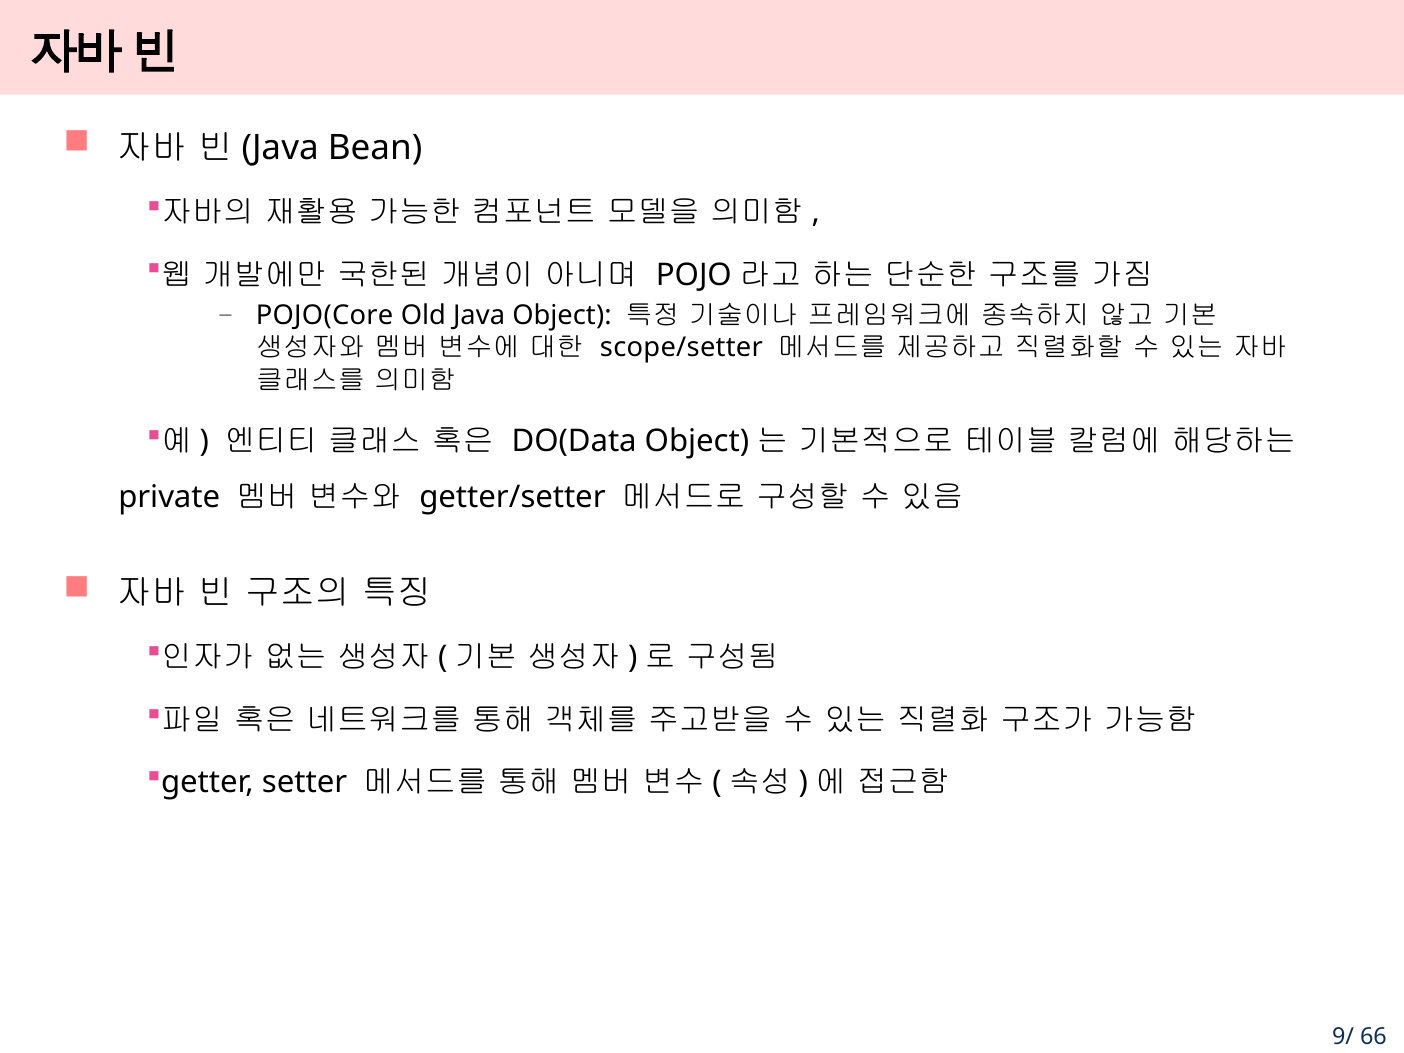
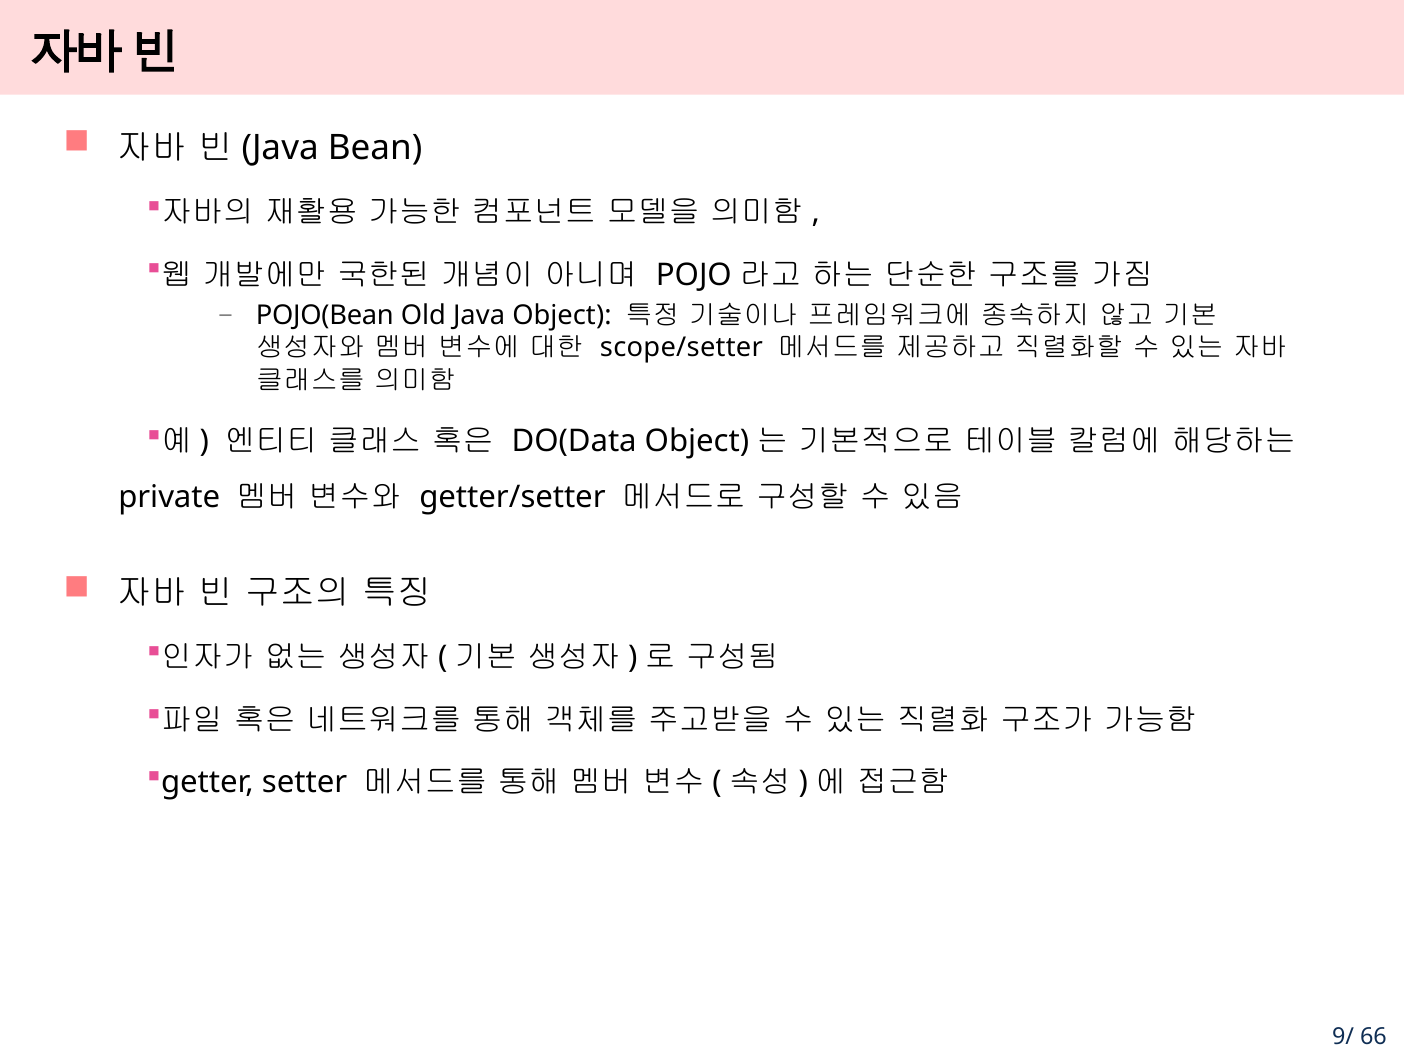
POJO(Core: POJO(Core -> POJO(Bean (325, 315)
